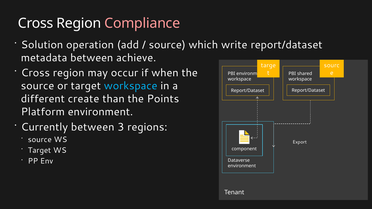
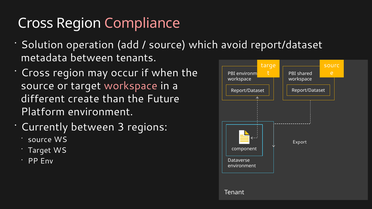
write: write -> avoid (234, 45)
achieve: achieve -> tenants (136, 58)
workspace colour: light blue -> pink (131, 86)
Points: Points -> Future (163, 99)
